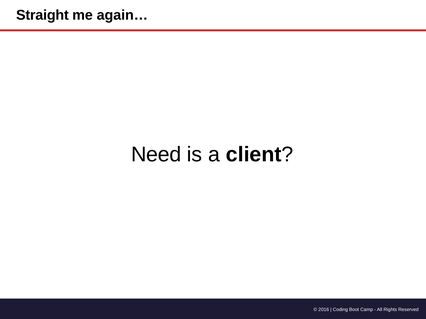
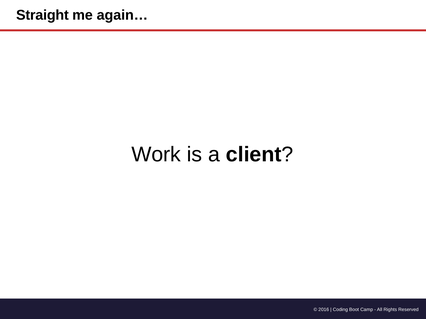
Need: Need -> Work (156, 155)
